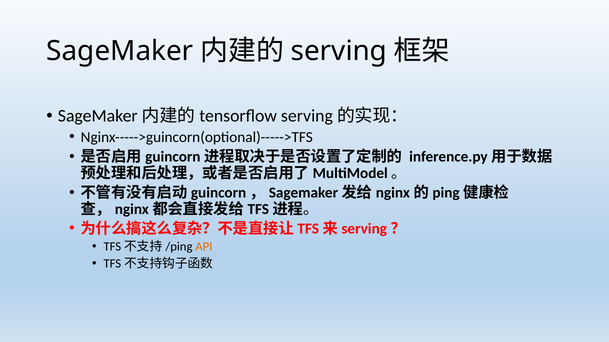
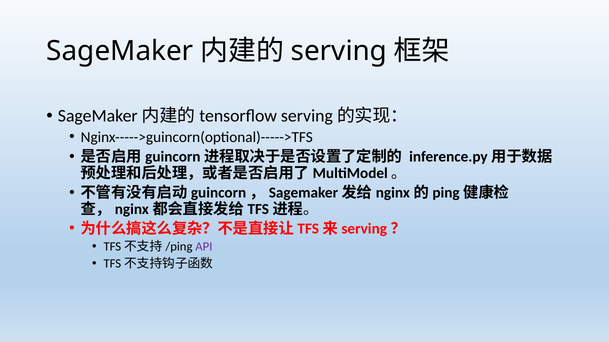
API colour: orange -> purple (204, 247)
